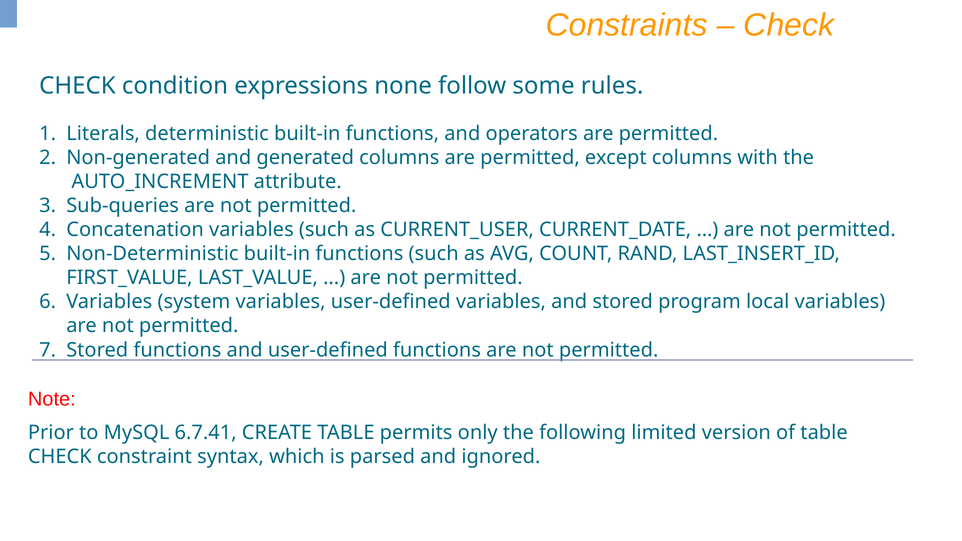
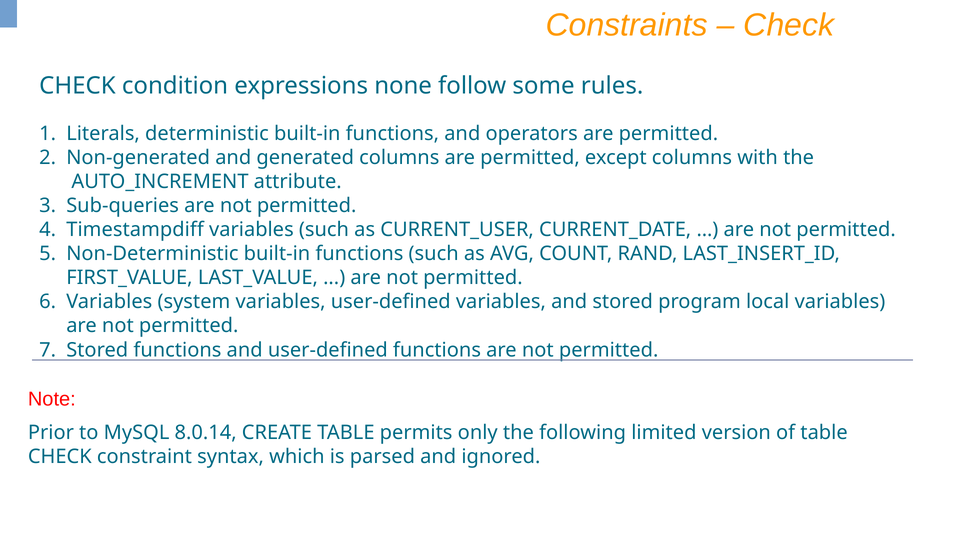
Concatenation: Concatenation -> Timestampdiff (135, 230)
6.7.41: 6.7.41 -> 8.0.14 (206, 433)
